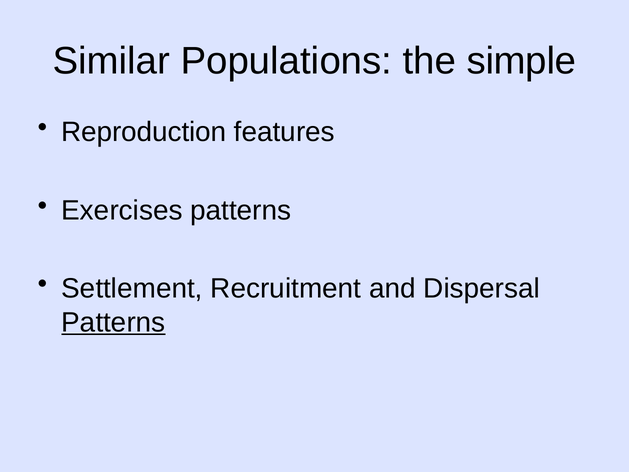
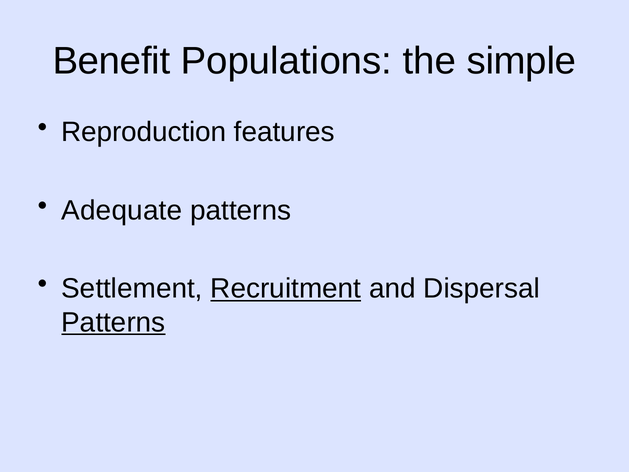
Similar: Similar -> Benefit (111, 61)
Exercises: Exercises -> Adequate (122, 210)
Recruitment underline: none -> present (286, 289)
